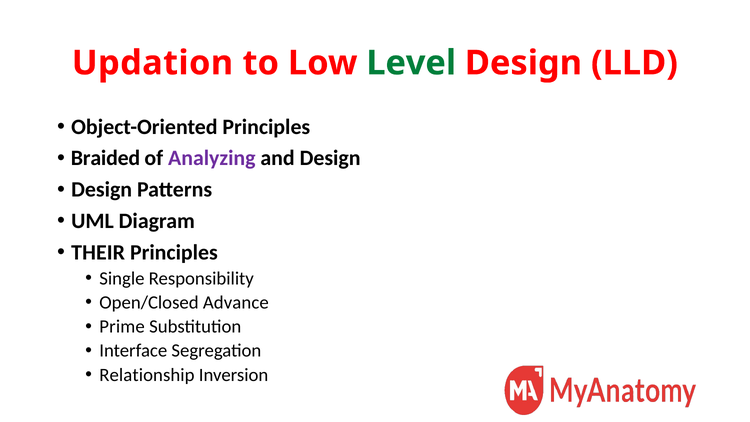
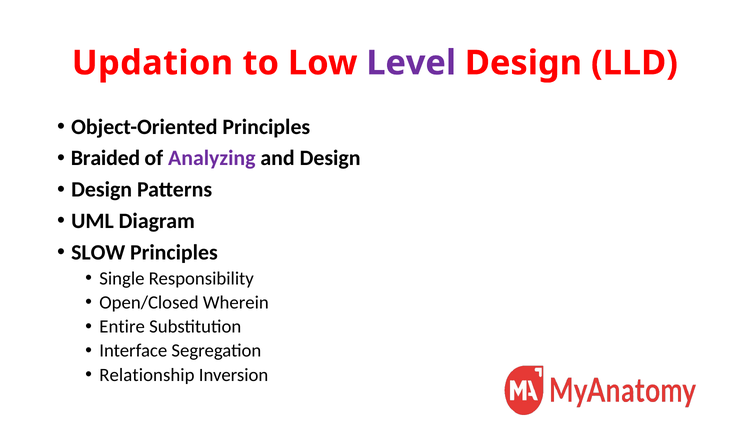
Level colour: green -> purple (411, 63)
THEIR: THEIR -> SLOW (98, 252)
Advance: Advance -> Wherein (236, 302)
Prime: Prime -> Entire (122, 327)
